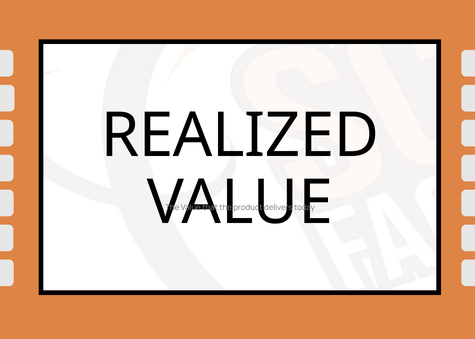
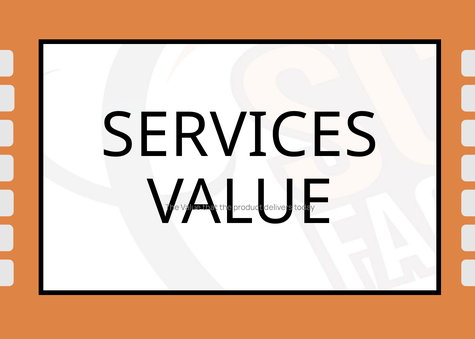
REALIZED: REALIZED -> SERVICES (239, 135)
